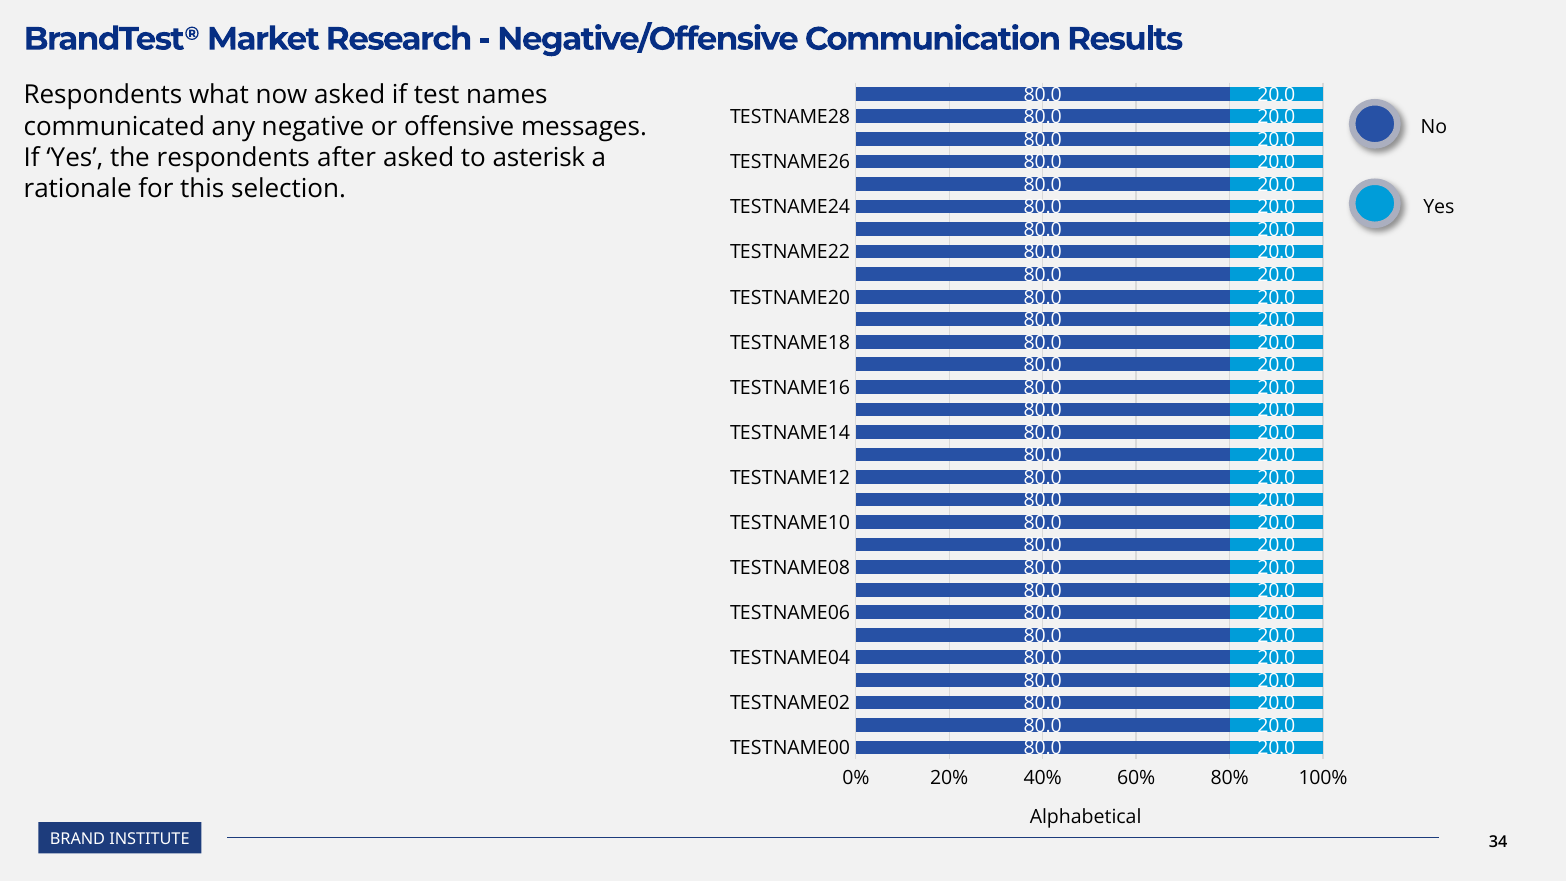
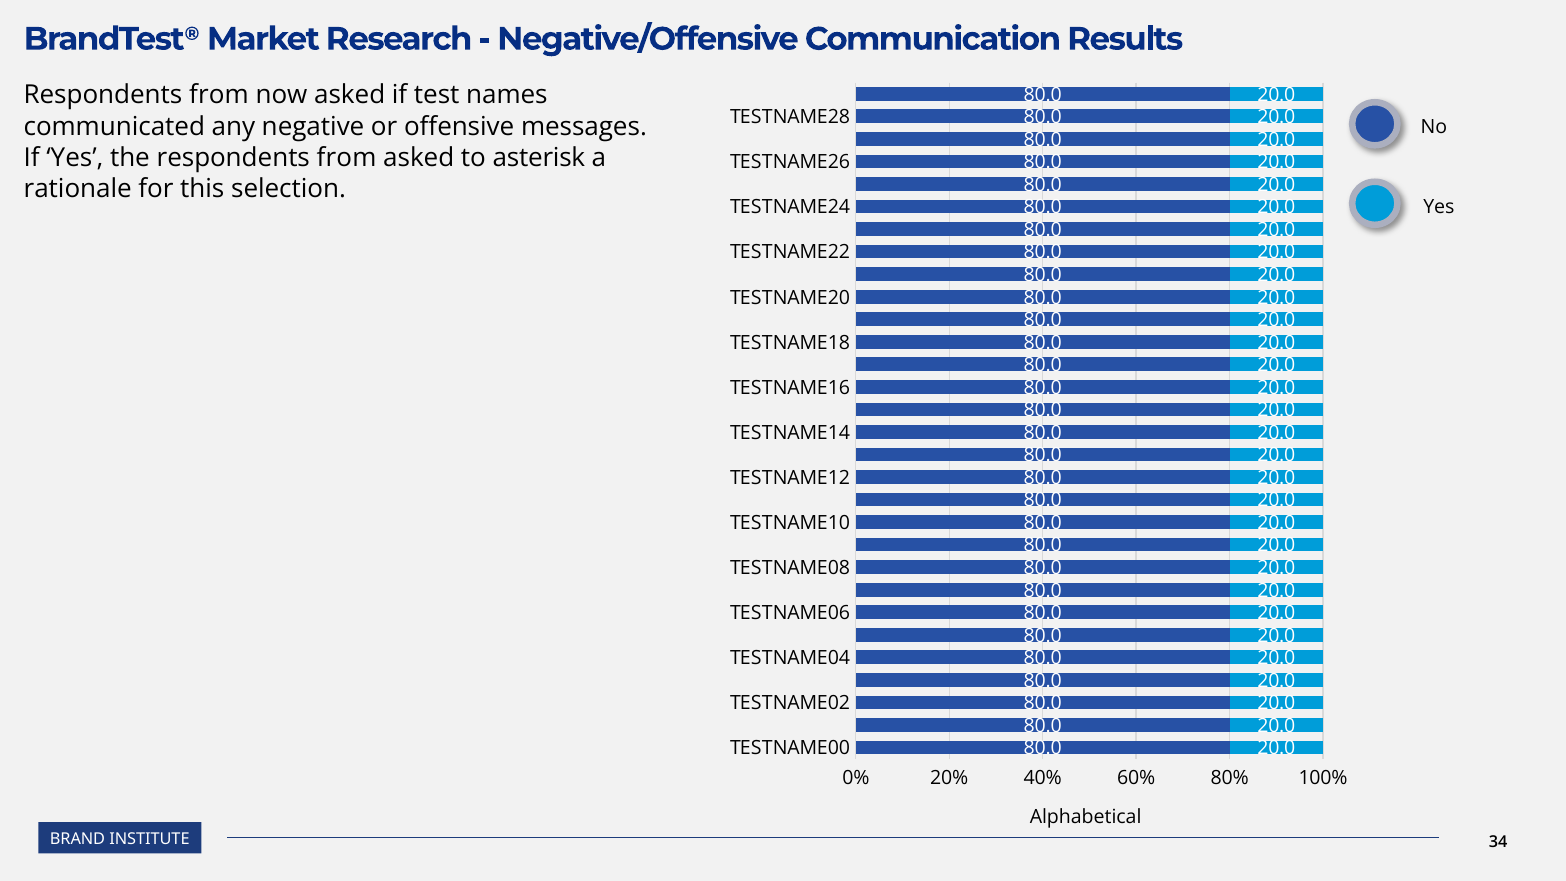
what: what -> from (219, 95)
the respondents after: after -> from (347, 158)
